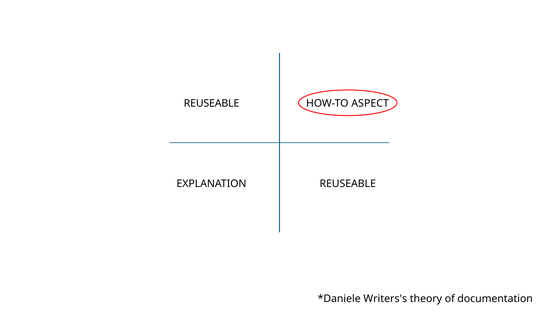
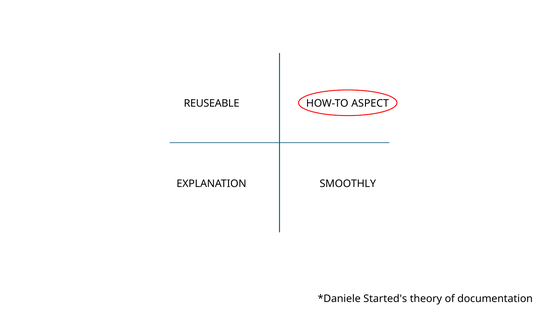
EXPLANATION REUSEABLE: REUSEABLE -> SMOOTHLY (348, 184)
Writers's: Writers's -> Started's (385, 299)
